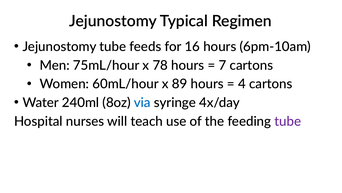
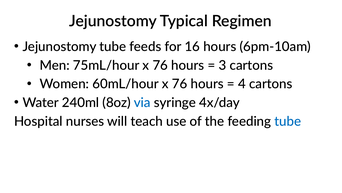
75mL/hour x 78: 78 -> 76 (160, 65)
7: 7 -> 3 (222, 65)
60mL/hour x 89: 89 -> 76 (180, 84)
tube colour: purple -> blue (288, 121)
